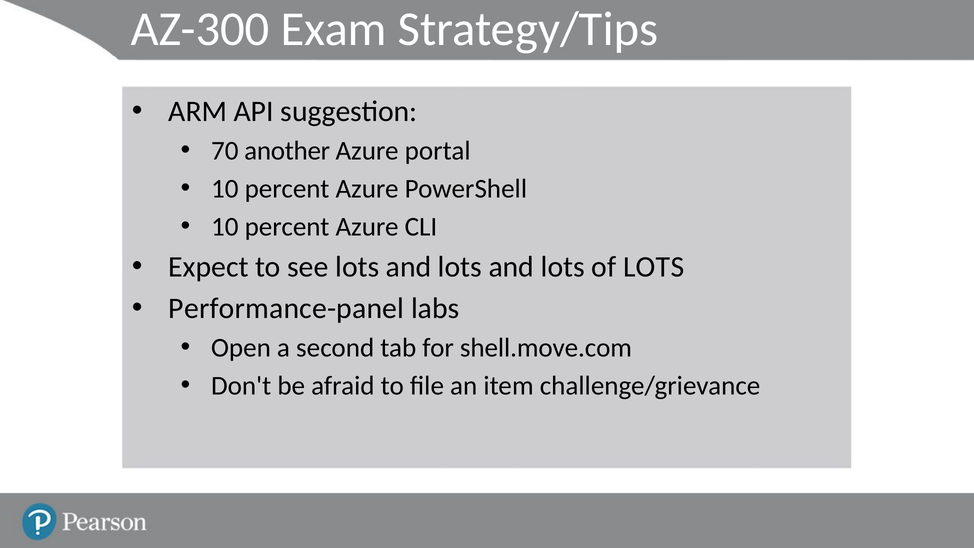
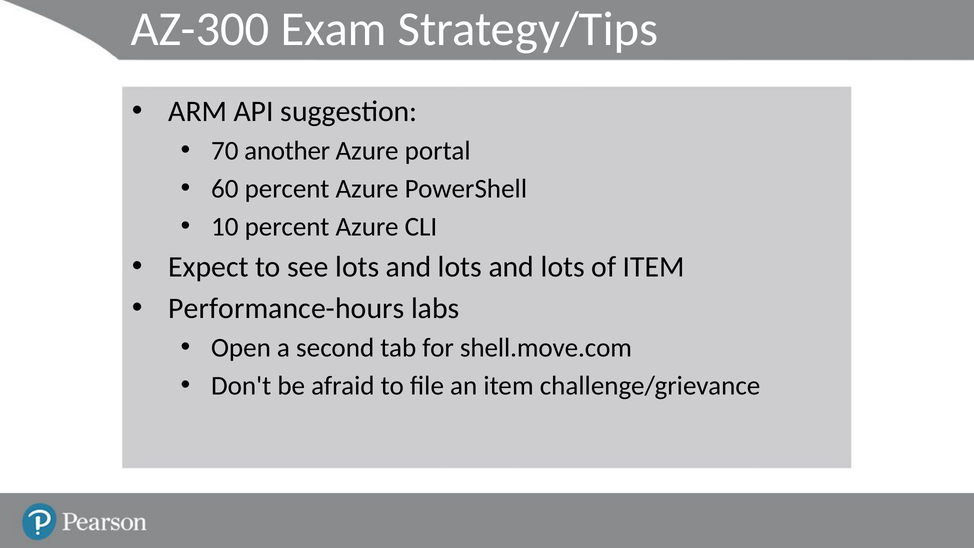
10: 10 -> 60 (225, 189)
of LOTS: LOTS -> ITEM (654, 267)
Performance-panel: Performance-panel -> Performance-hours (286, 309)
